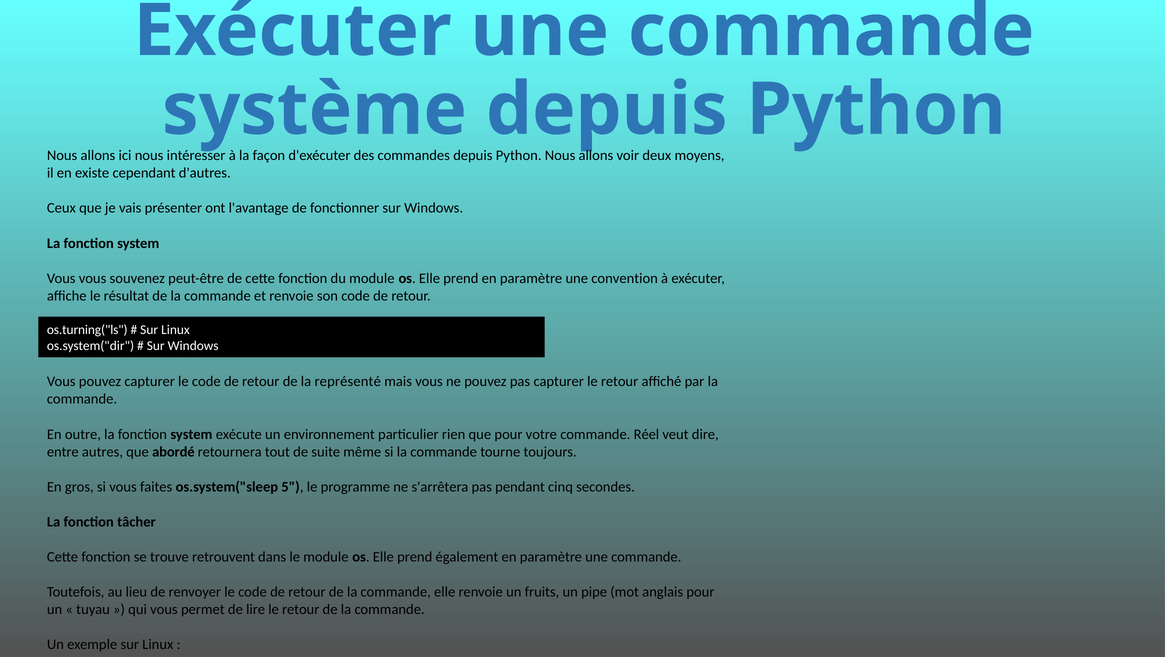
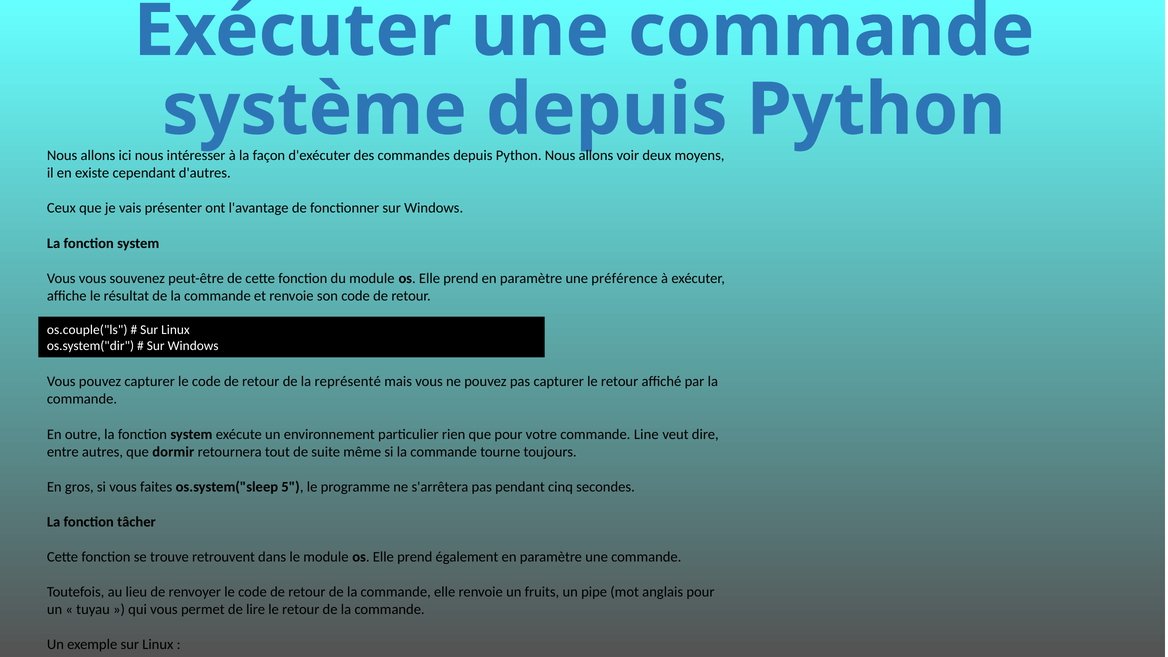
convention: convention -> préférence (625, 278)
os.turning("ls: os.turning("ls -> os.couple("ls (87, 330)
Réel: Réel -> Line (646, 434)
abordé: abordé -> dormir (173, 452)
